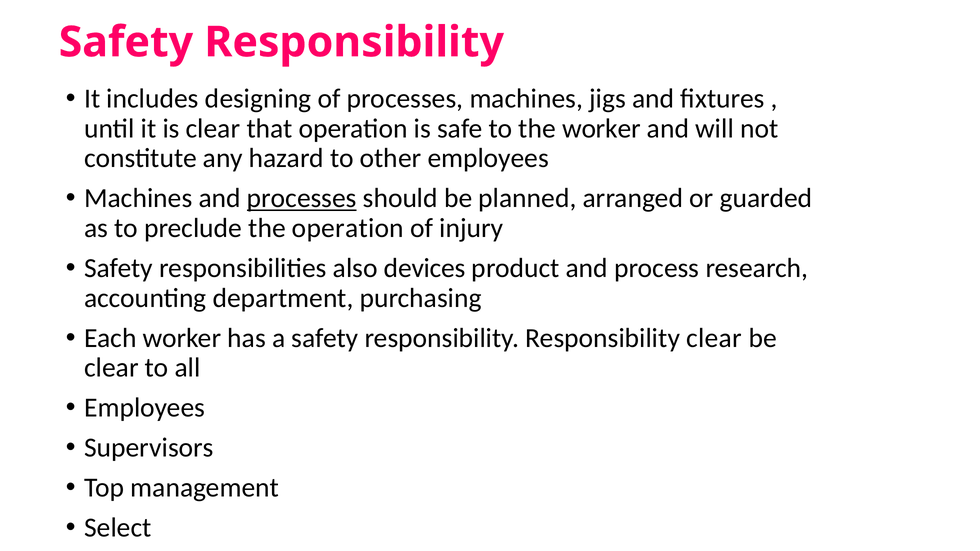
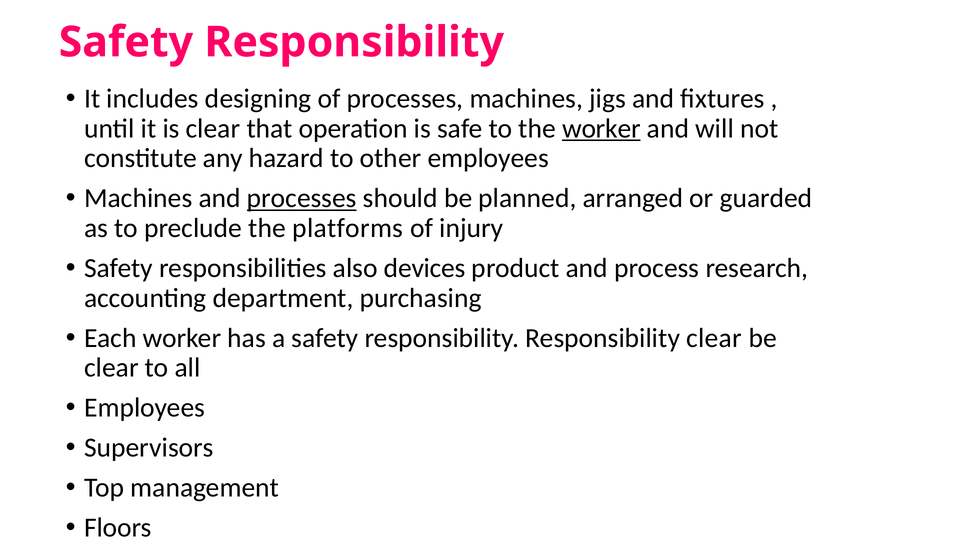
worker underline: none -> present (601, 129)
the operation: operation -> platforms (348, 228)
Select: Select -> Floors (118, 528)
